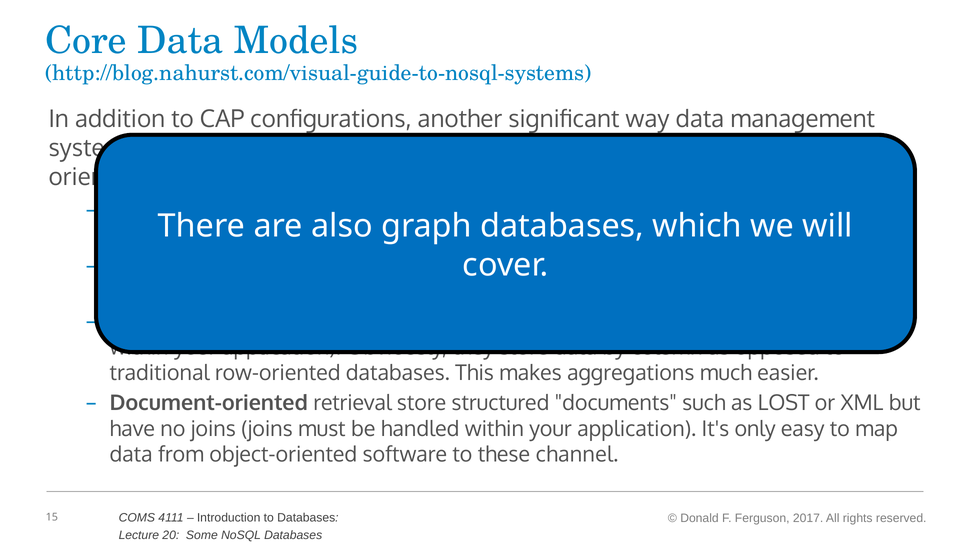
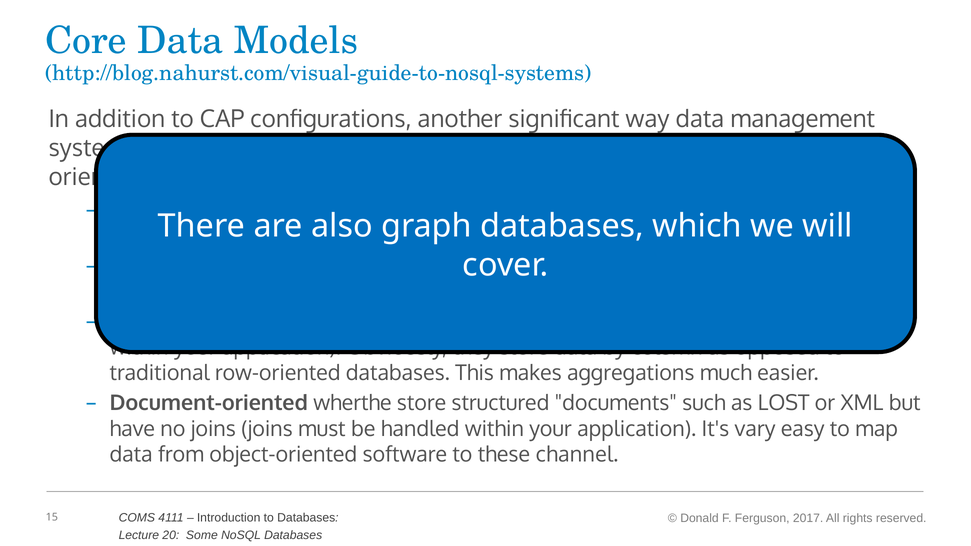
retrieval: retrieval -> wherthe (352, 403)
It's only: only -> vary (755, 429)
